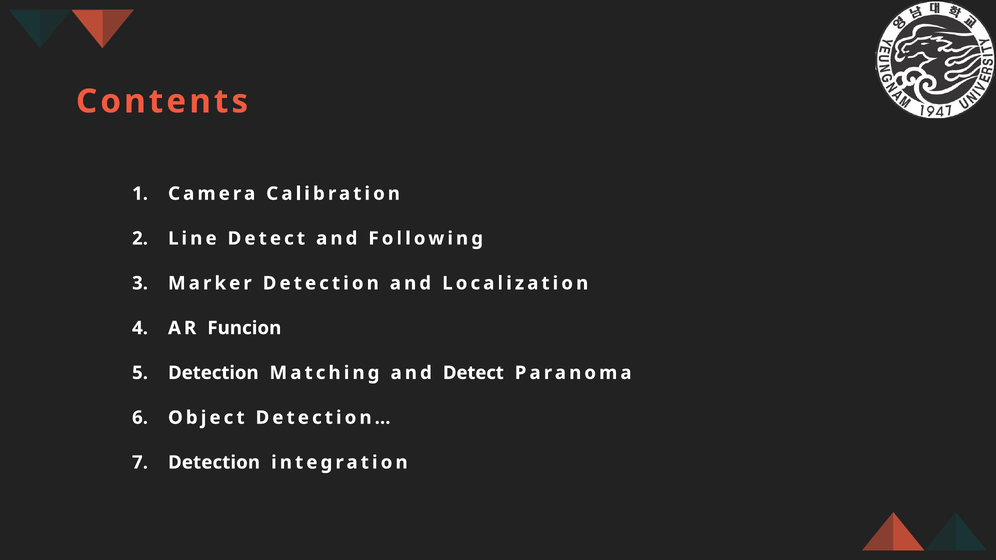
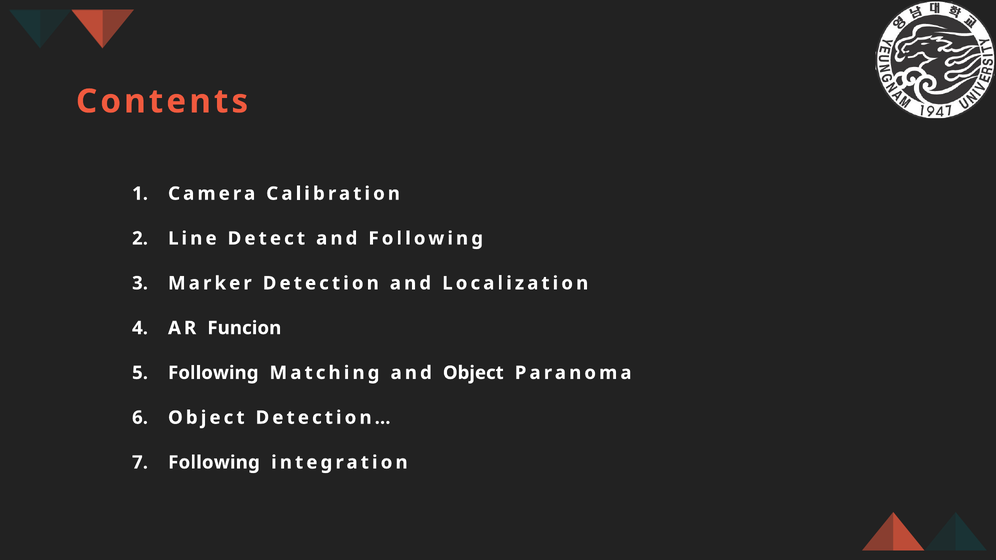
Detection: Detection -> Following (213, 373)
and Detect: Detect -> Object (473, 373)
Detection: Detection -> Following (214, 463)
